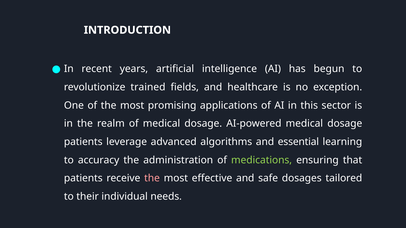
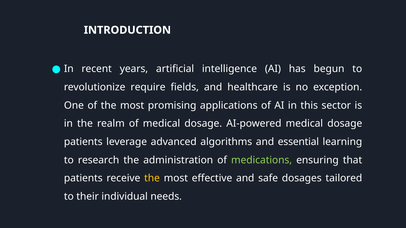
trained: trained -> require (148, 87)
accuracy: accuracy -> research (99, 160)
the colour: pink -> yellow (152, 179)
